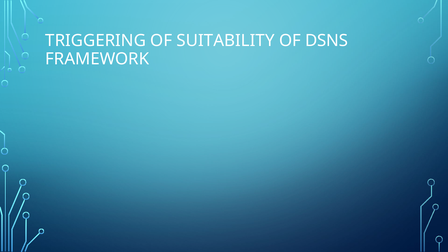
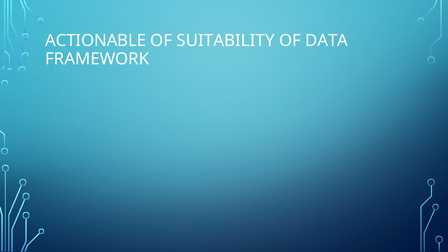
TRIGGERING: TRIGGERING -> ACTIONABLE (96, 41)
DSNS: DSNS -> DATA (327, 41)
